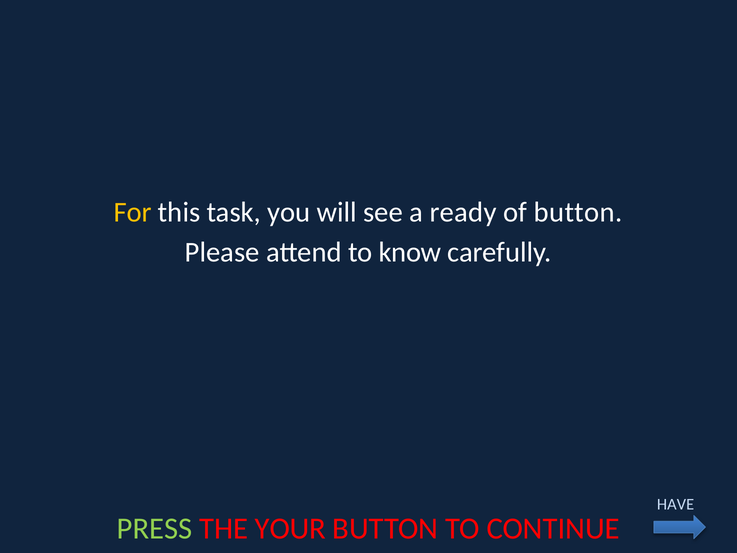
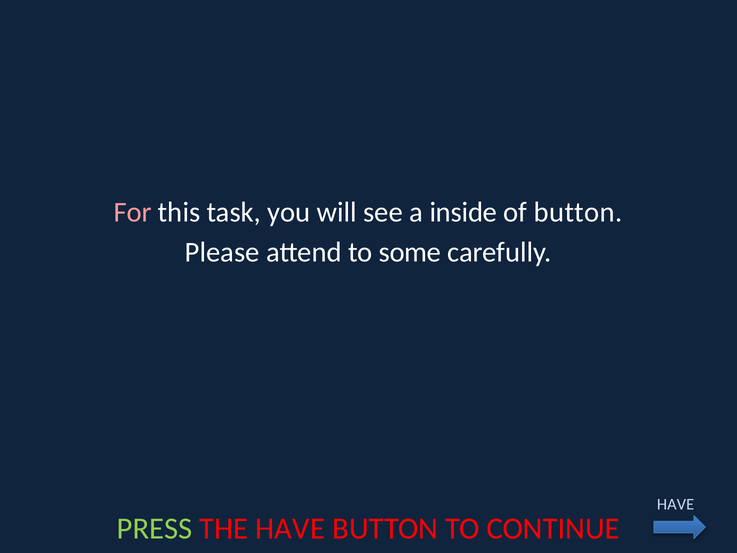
For colour: yellow -> pink (133, 212)
ready: ready -> inside (463, 212)
know: know -> some (410, 252)
THE YOUR: YOUR -> HAVE (290, 528)
